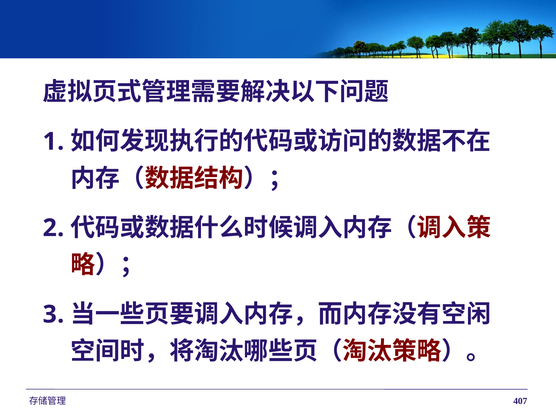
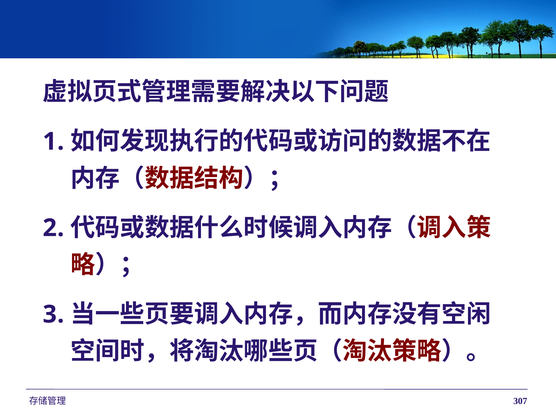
407: 407 -> 307 (520, 401)
